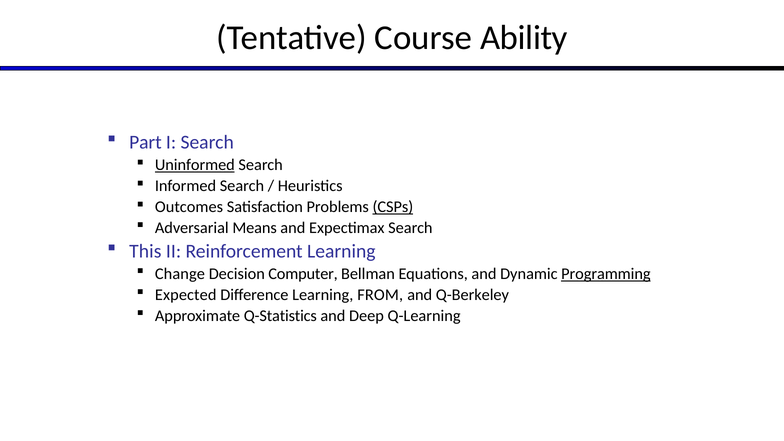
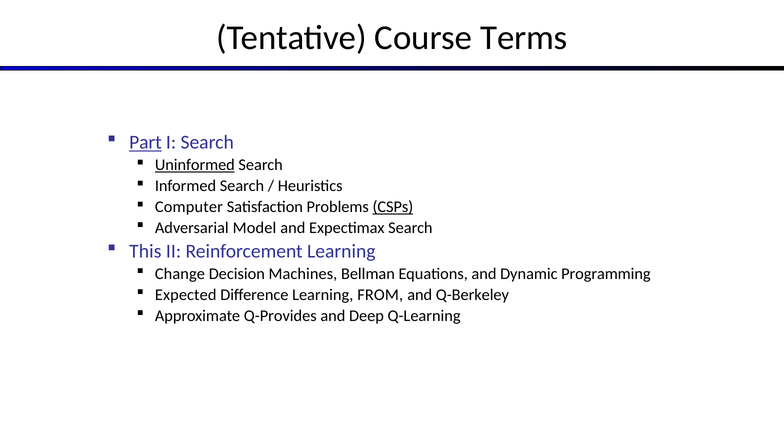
Ability: Ability -> Terms (524, 38)
Part underline: none -> present (145, 142)
Outcomes: Outcomes -> Computer (189, 207)
Means: Means -> Model (254, 228)
Computer: Computer -> Machines (303, 274)
Programming underline: present -> none (606, 274)
Q-Statistics: Q-Statistics -> Q-Provides (280, 316)
